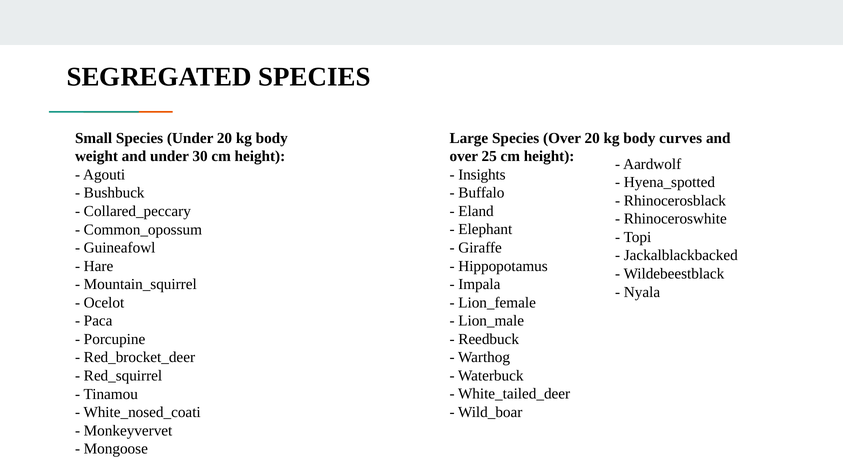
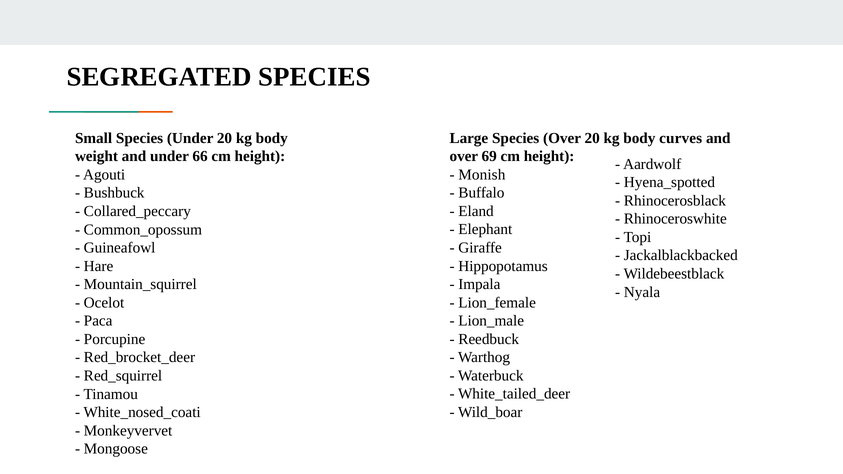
30: 30 -> 66 (200, 156)
25: 25 -> 69 (489, 156)
Insights: Insights -> Monish (482, 175)
